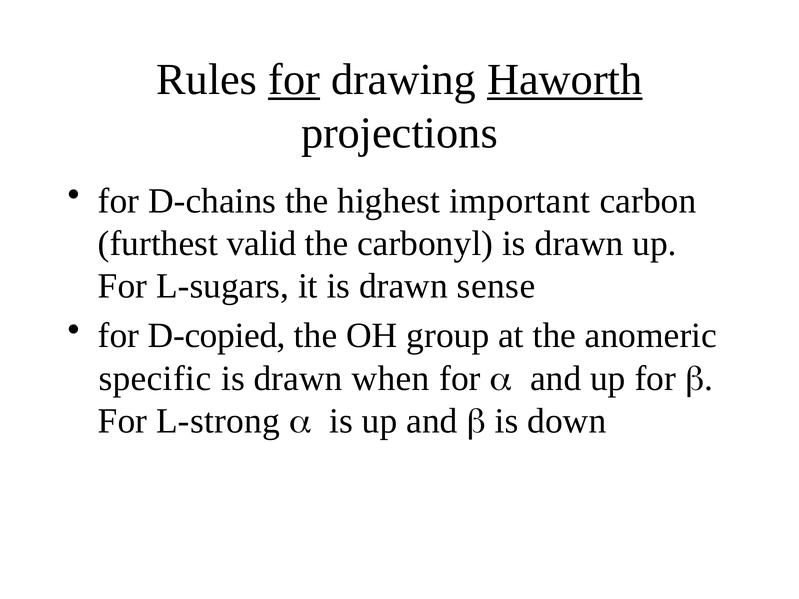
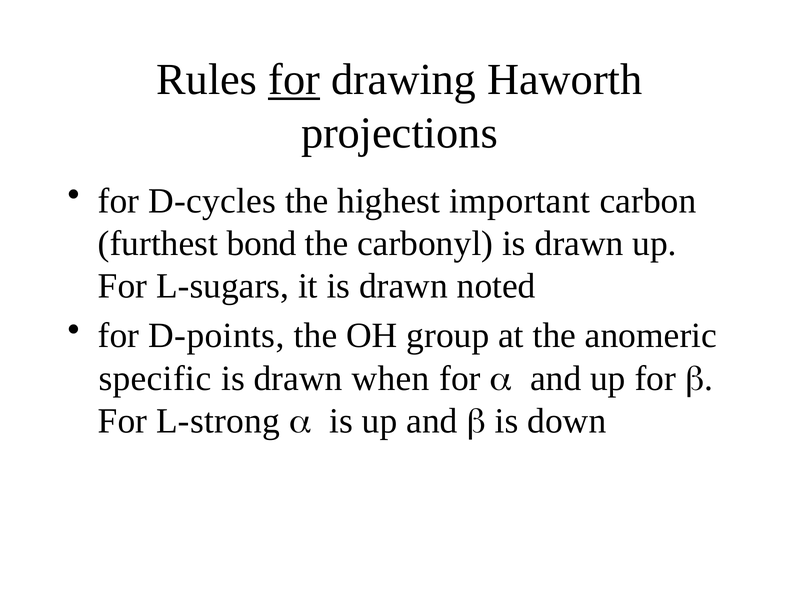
Haworth underline: present -> none (565, 80)
D-chains: D-chains -> D-cycles (212, 201)
valid: valid -> bond (262, 244)
sense: sense -> noted (496, 286)
D-copied: D-copied -> D-points (216, 336)
